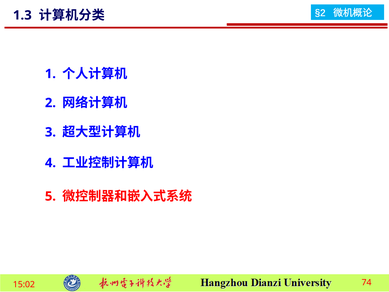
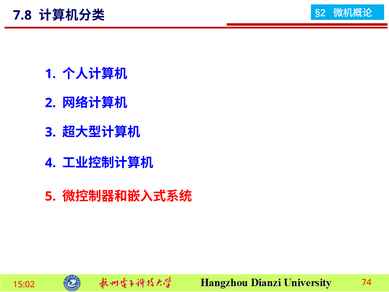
1.3: 1.3 -> 7.8 (22, 15)
